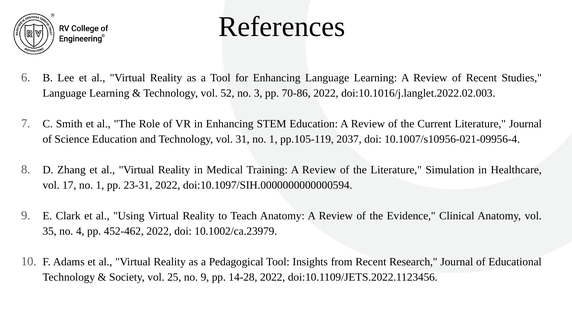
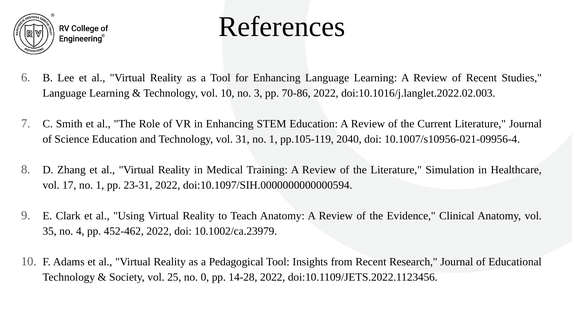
vol 52: 52 -> 10 (227, 93)
2037: 2037 -> 2040 (349, 139)
no 9: 9 -> 0 (205, 277)
